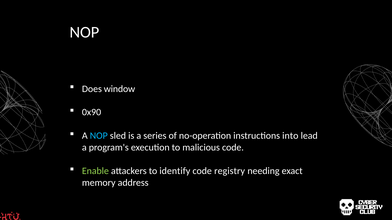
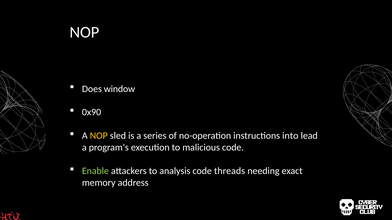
NOP colour: light blue -> yellow (99, 136)
identify: identify -> analysis (175, 171)
registry: registry -> threads (230, 171)
